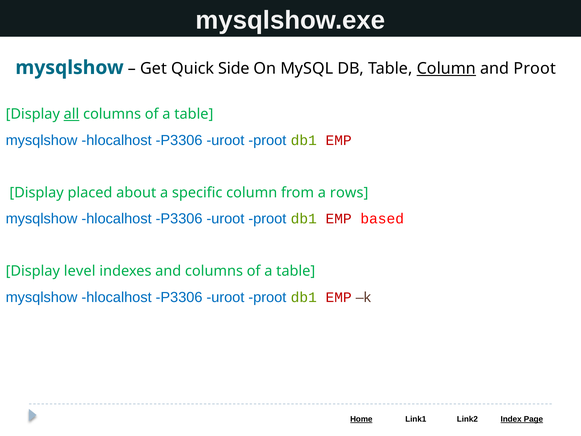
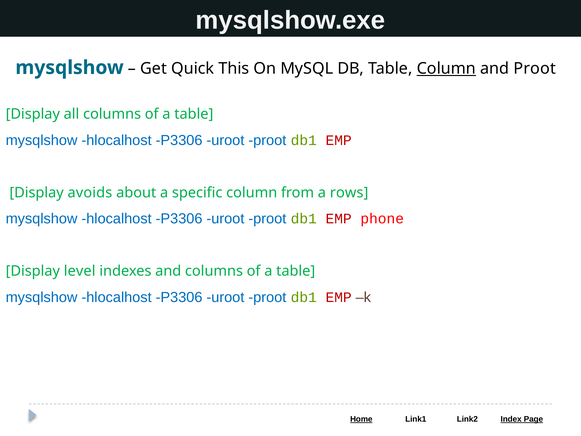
Side: Side -> This (234, 69)
all underline: present -> none (71, 114)
placed: placed -> avoids (90, 193)
based: based -> phone (382, 219)
